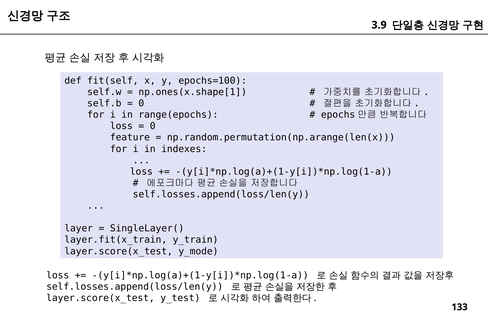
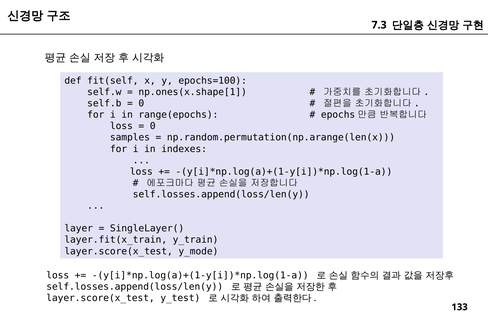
3.9: 3.9 -> 7.3 (379, 25)
feature: feature -> samples (130, 138)
